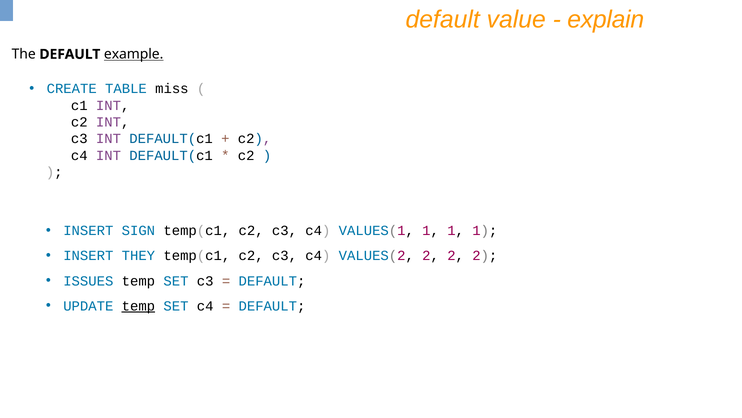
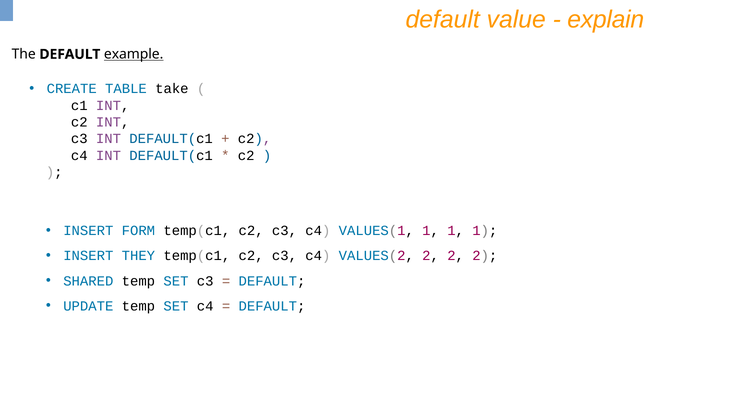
miss: miss -> take (172, 89)
SIGN: SIGN -> FORM (138, 230)
ISSUES: ISSUES -> SHARED (88, 281)
temp underline: present -> none (138, 306)
